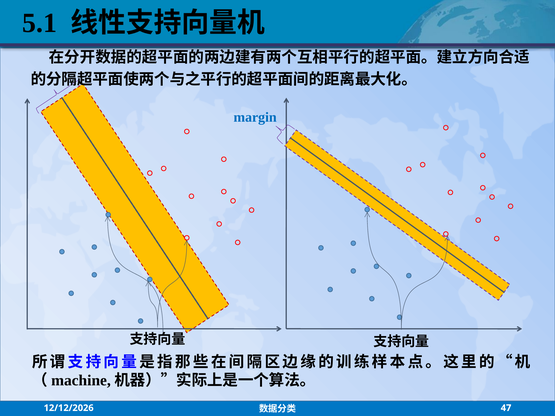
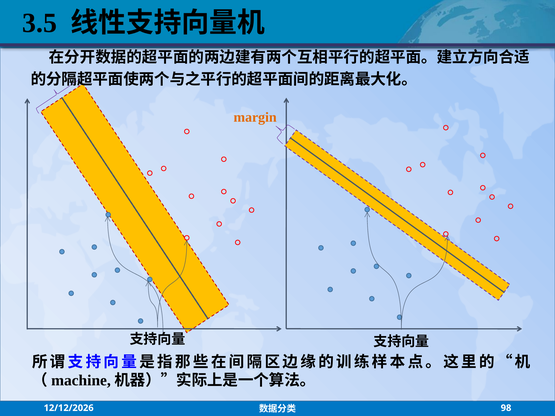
5.1: 5.1 -> 3.5 (40, 23)
margin colour: blue -> orange (255, 117)
47: 47 -> 98 (506, 408)
